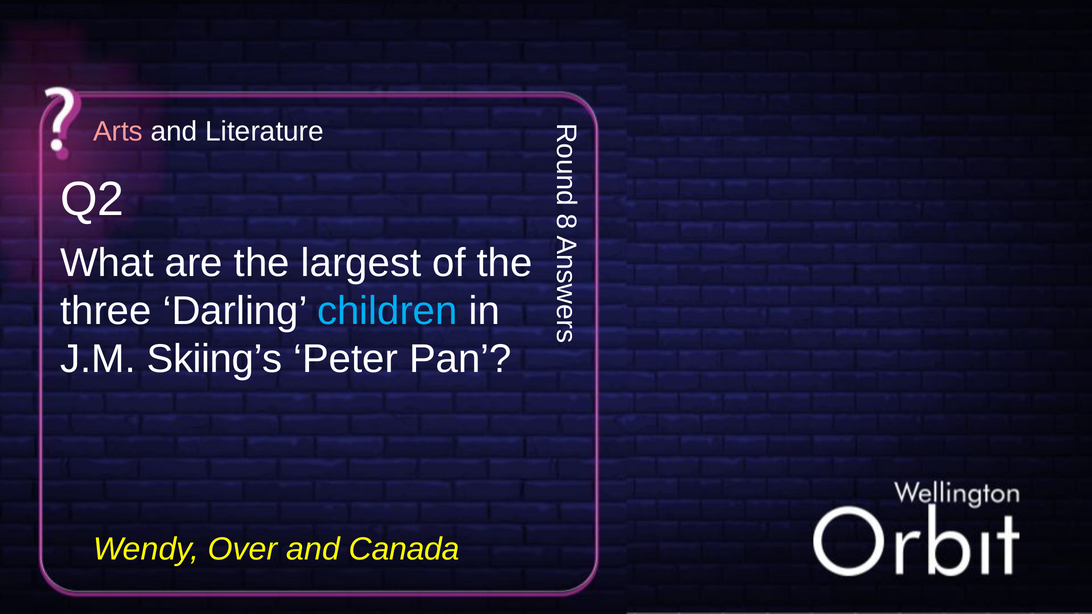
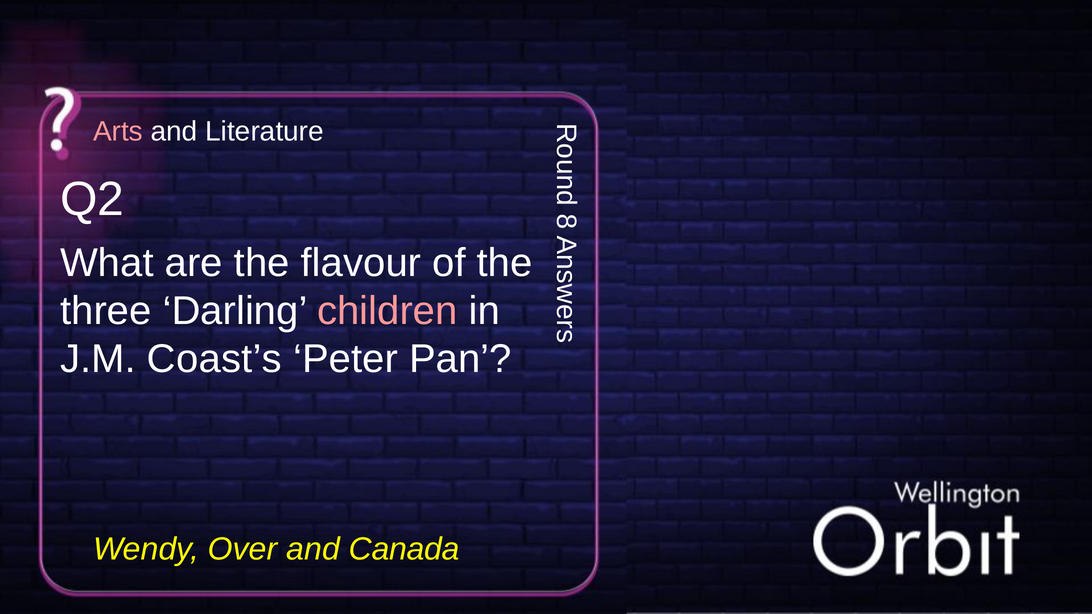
largest: largest -> flavour (361, 263)
children colour: light blue -> pink (387, 311)
Skiing’s: Skiing’s -> Coast’s (214, 359)
